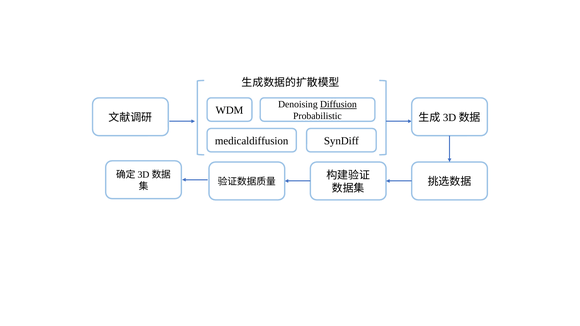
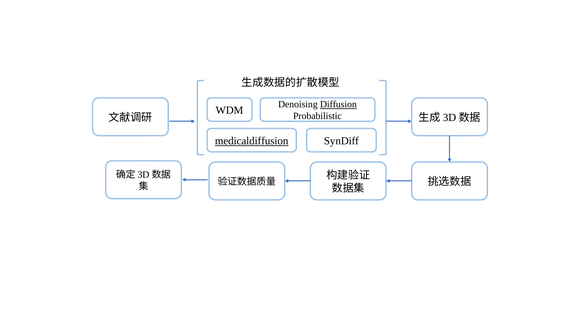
medicaldiffusion underline: none -> present (252, 141)
